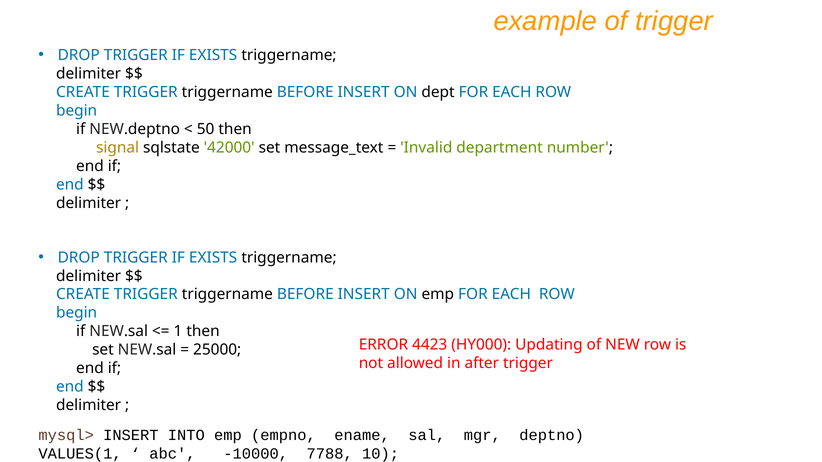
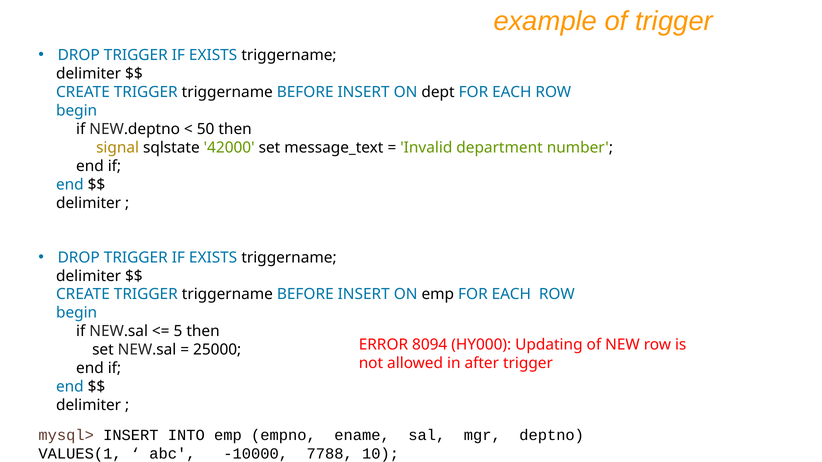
1: 1 -> 5 (178, 332)
4423: 4423 -> 8094 (430, 345)
